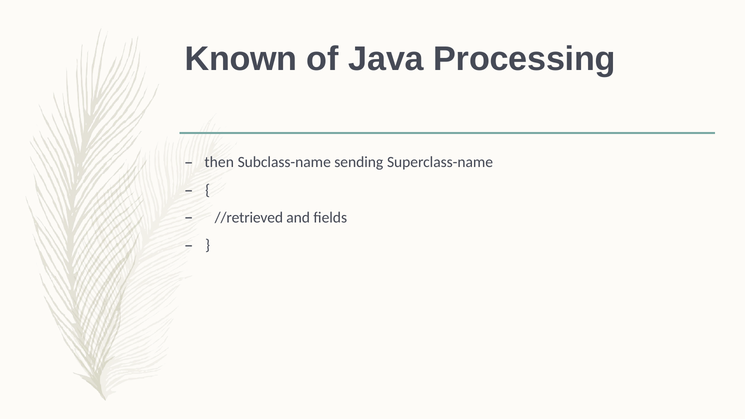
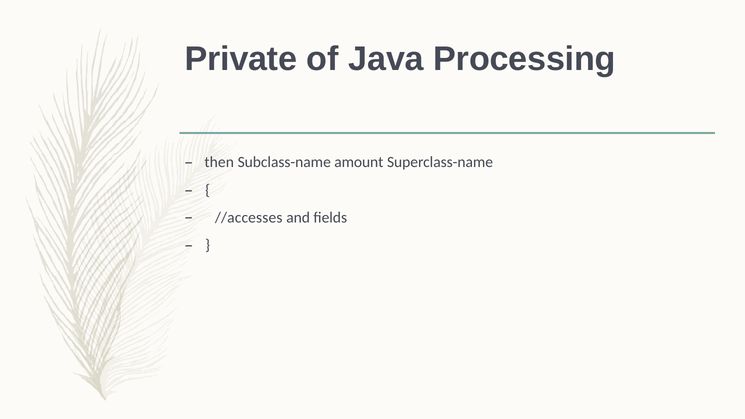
Known: Known -> Private (241, 59)
sending: sending -> amount (359, 162)
//retrieved: //retrieved -> //accesses (249, 218)
